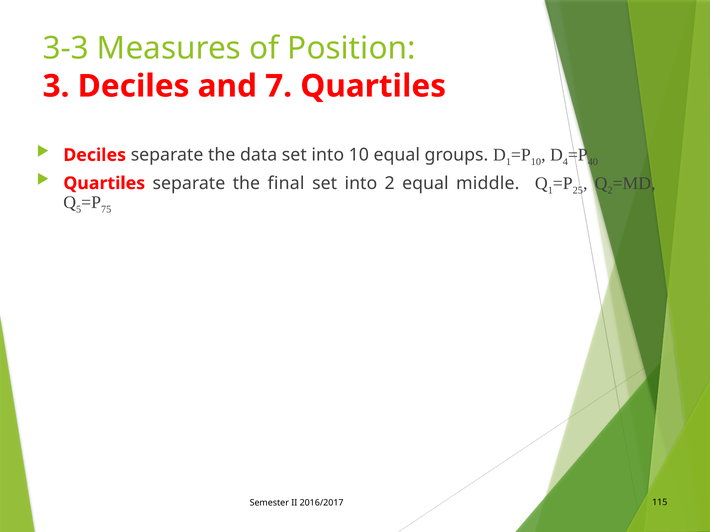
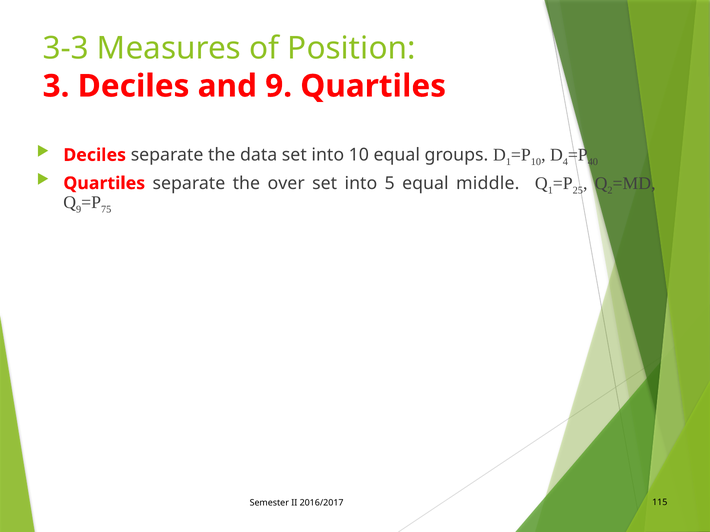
and 7: 7 -> 9 (279, 86)
final: final -> over (286, 183)
into 2: 2 -> 5 (390, 183)
5: 5 -> 9 (79, 210)
